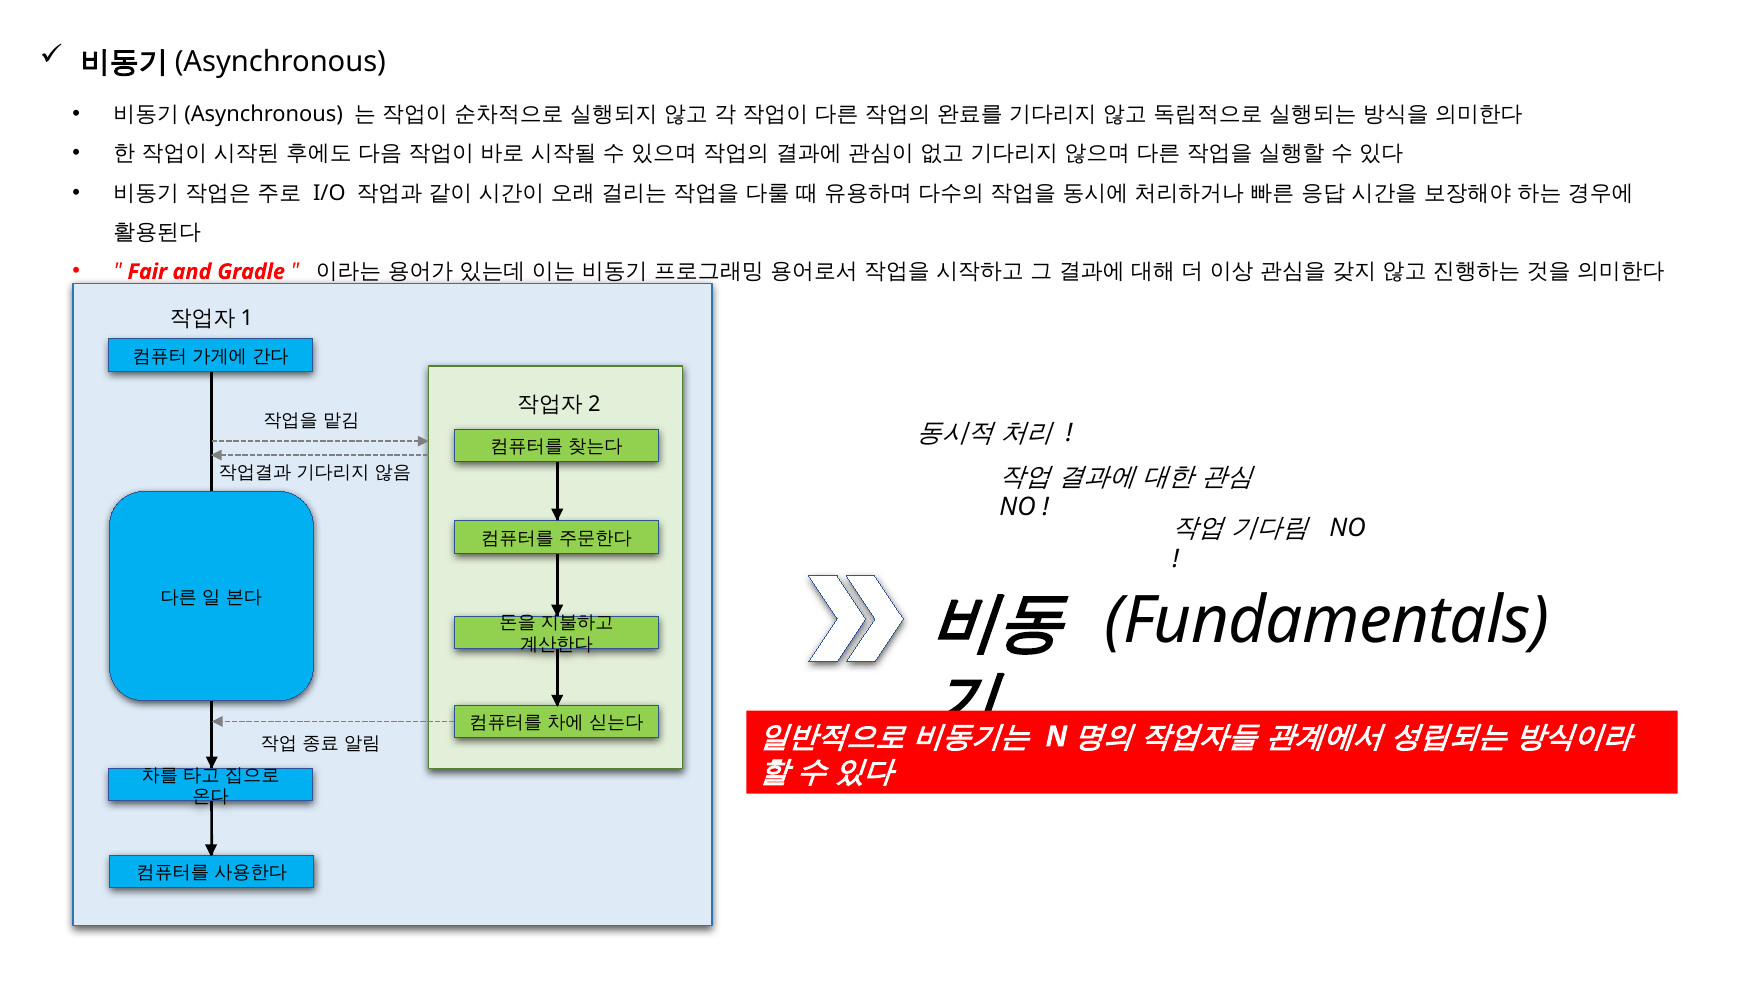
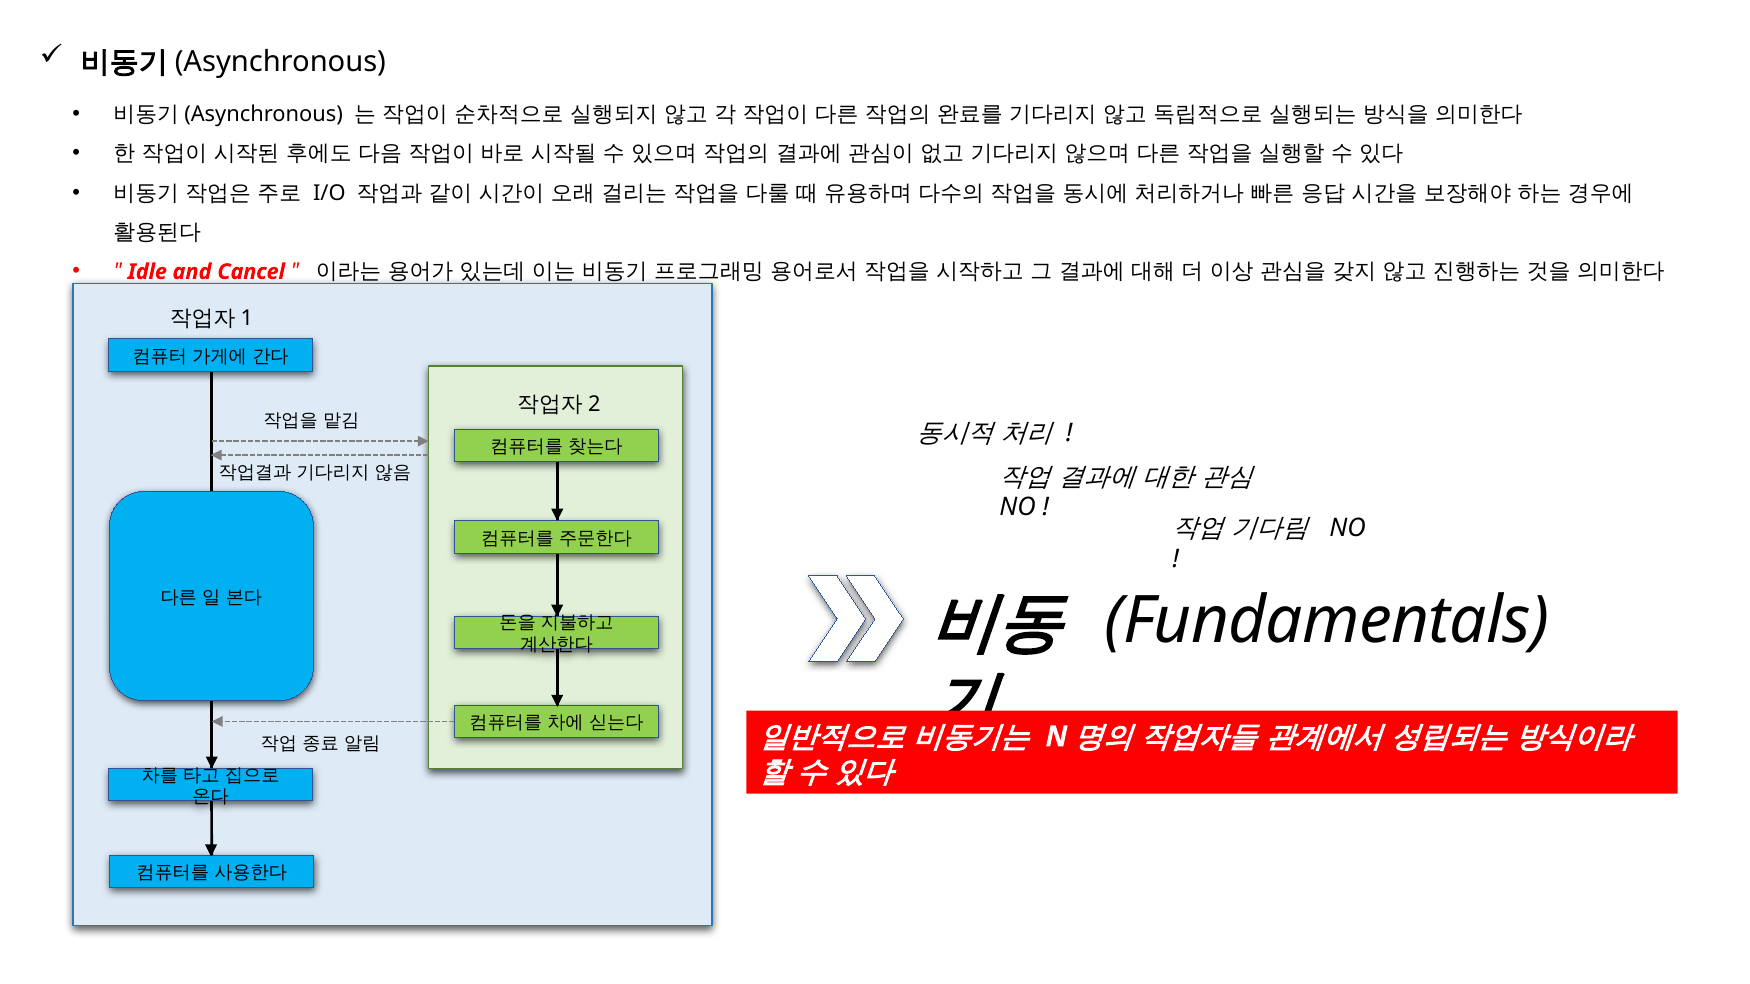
Fair: Fair -> Idle (147, 272)
Gradle: Gradle -> Cancel (251, 272)
